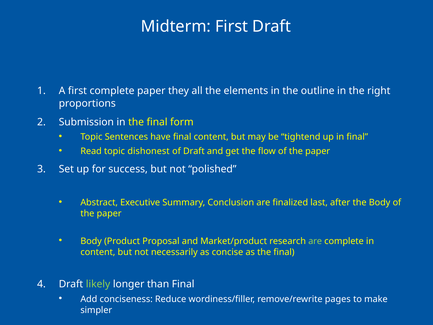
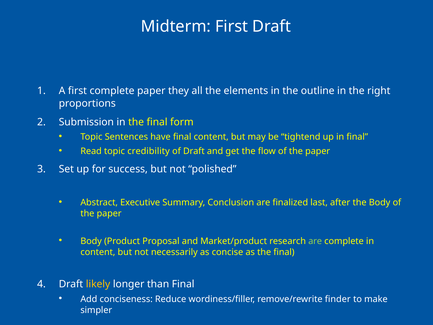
dishonest: dishonest -> credibility (149, 151)
likely colour: light green -> yellow (98, 284)
pages: pages -> finder (338, 299)
